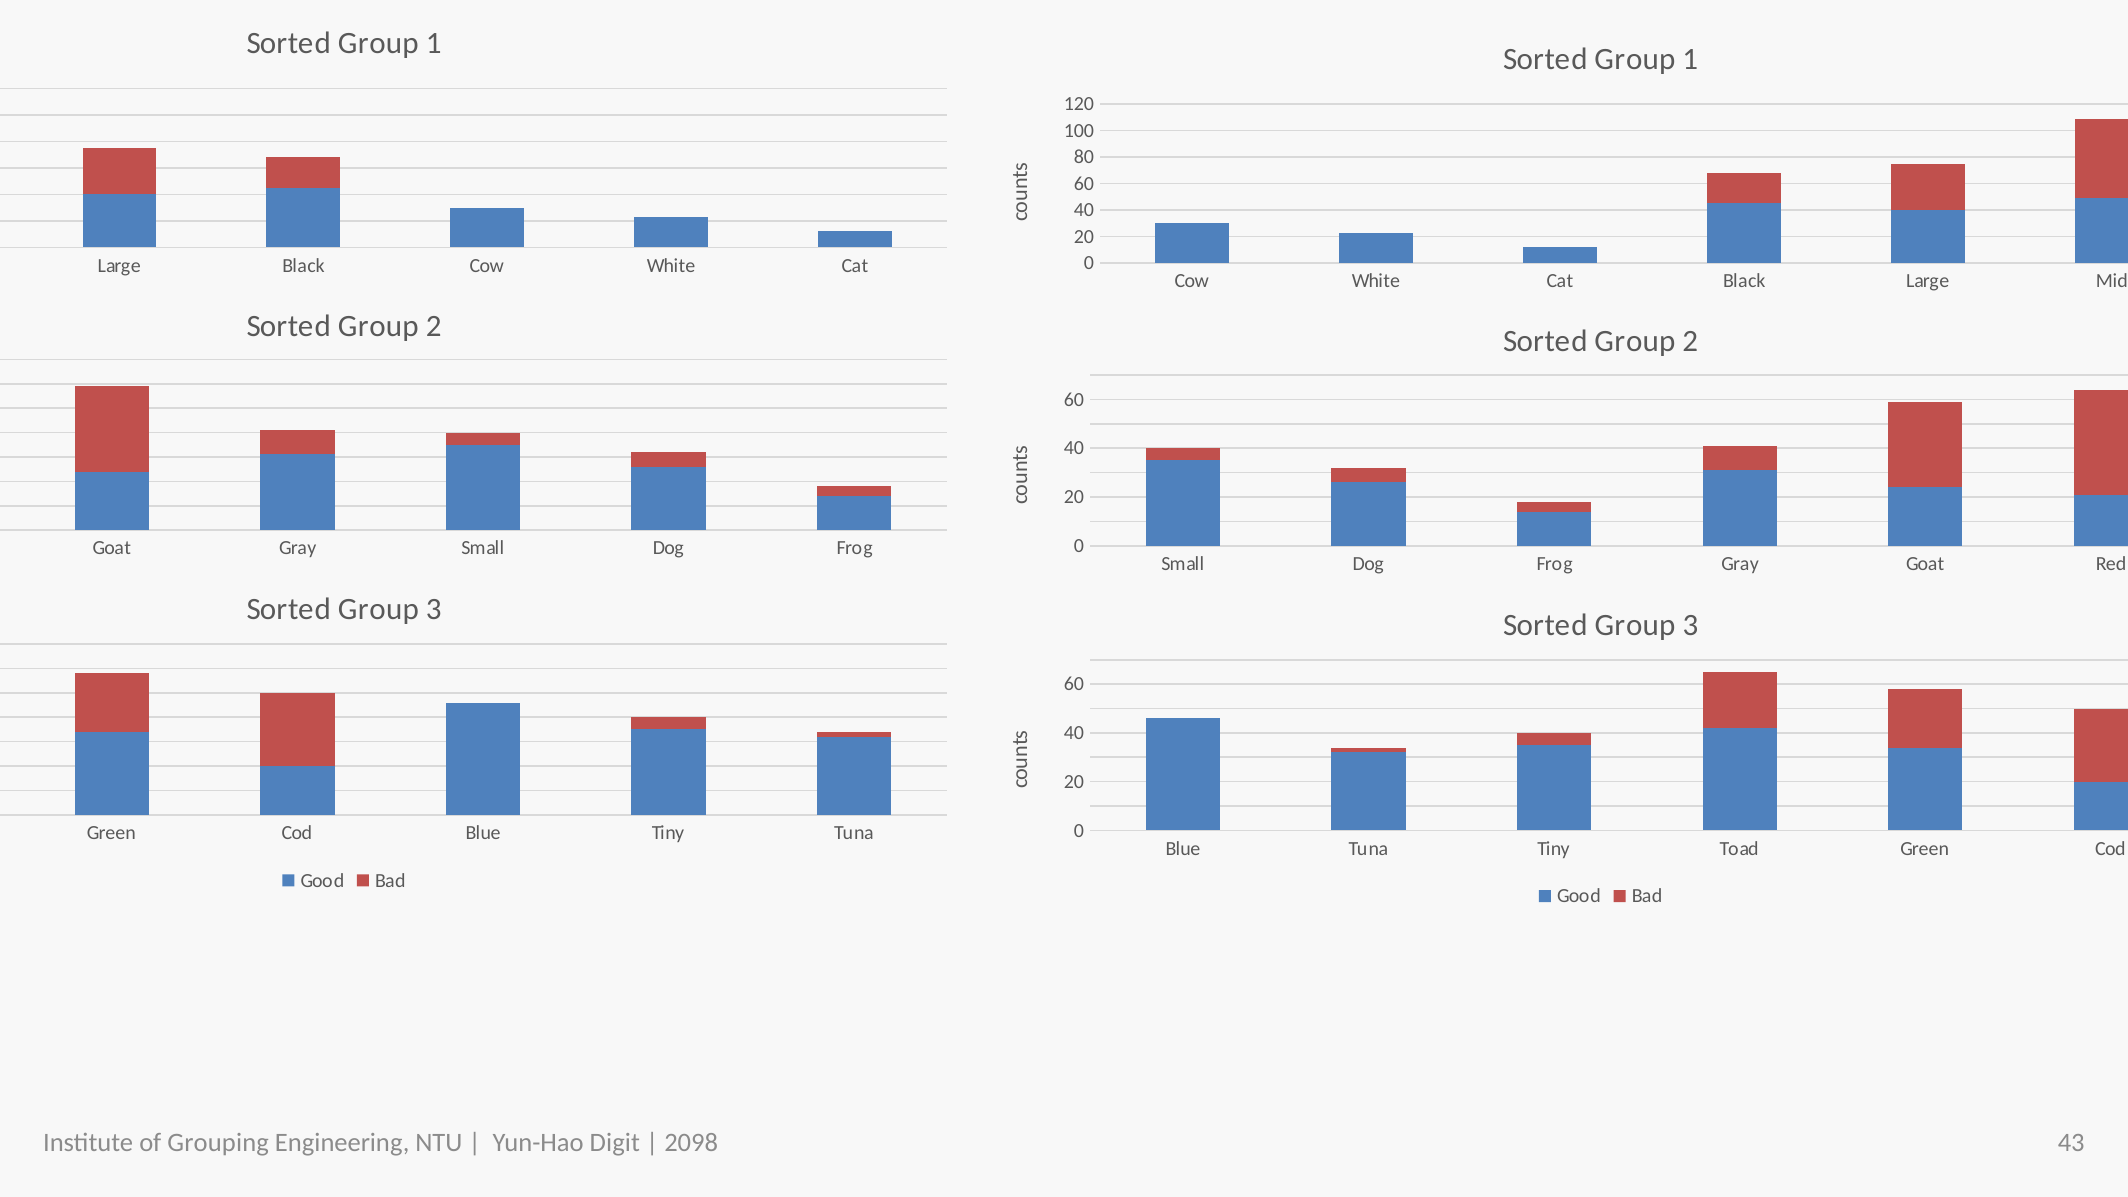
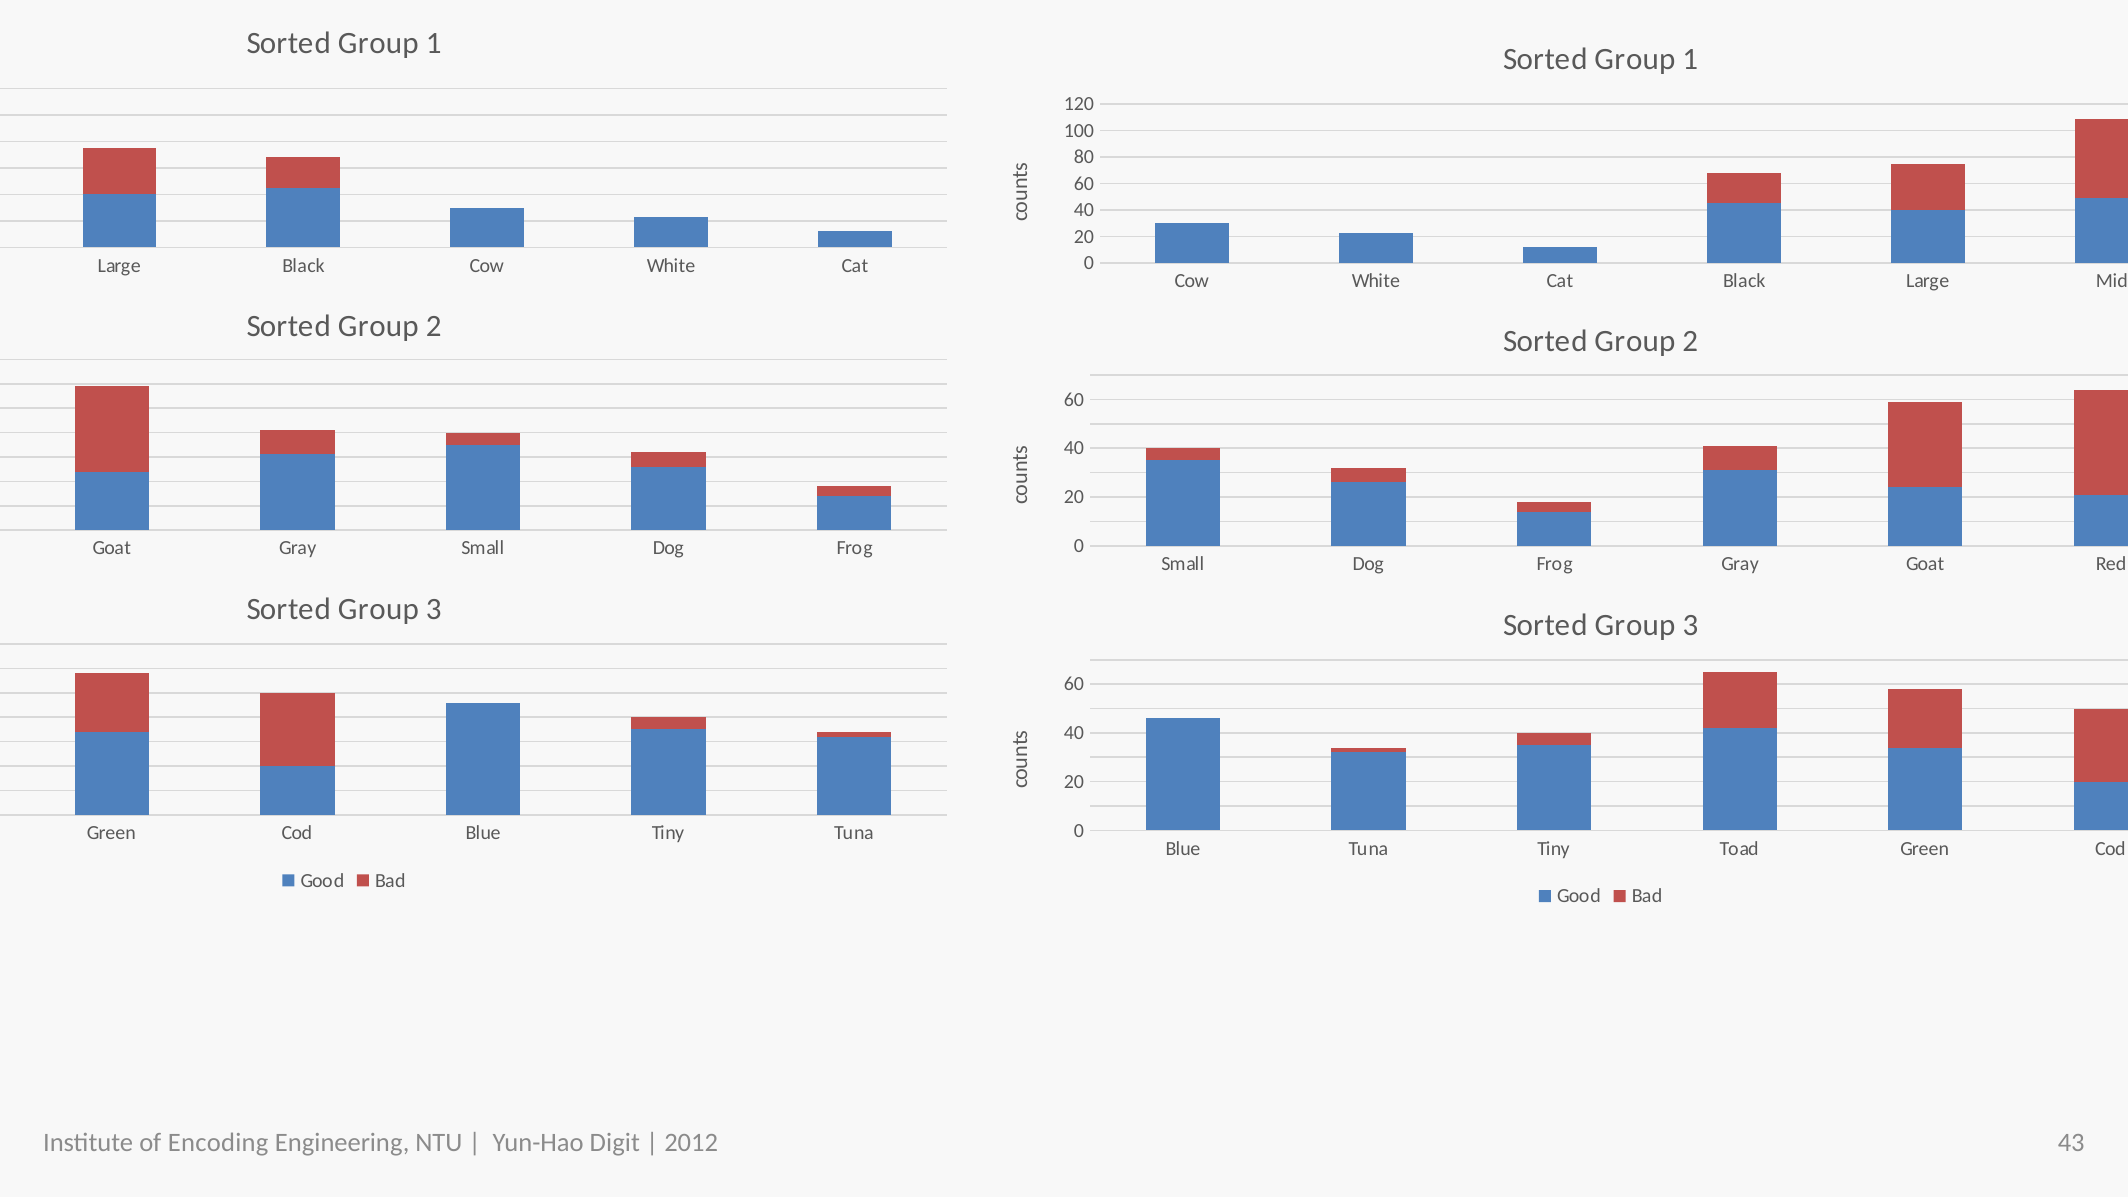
Grouping: Grouping -> Encoding (218, 1143)
2098: 2098 -> 2012 (691, 1143)
